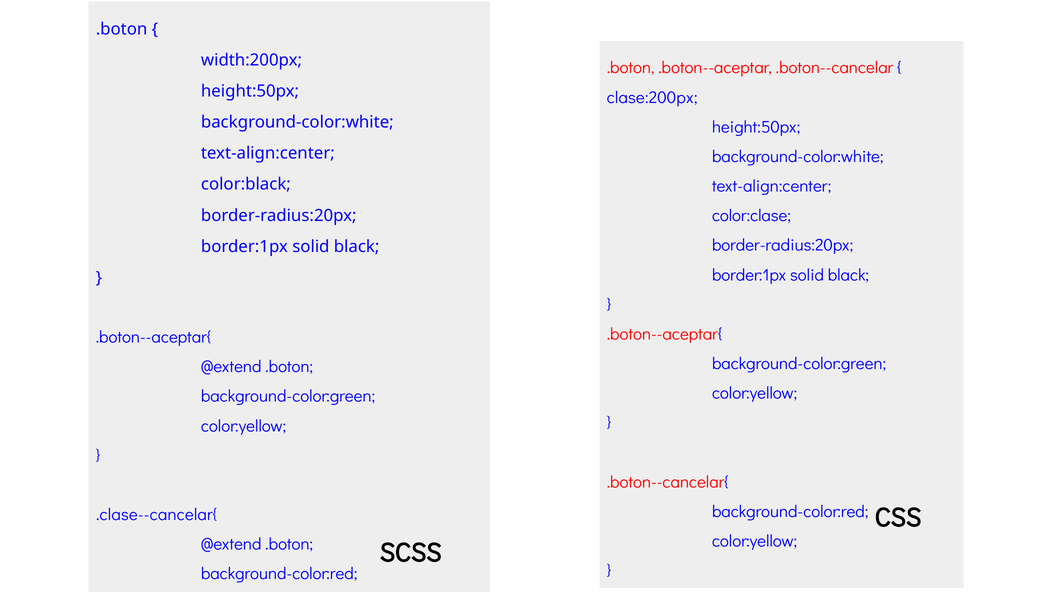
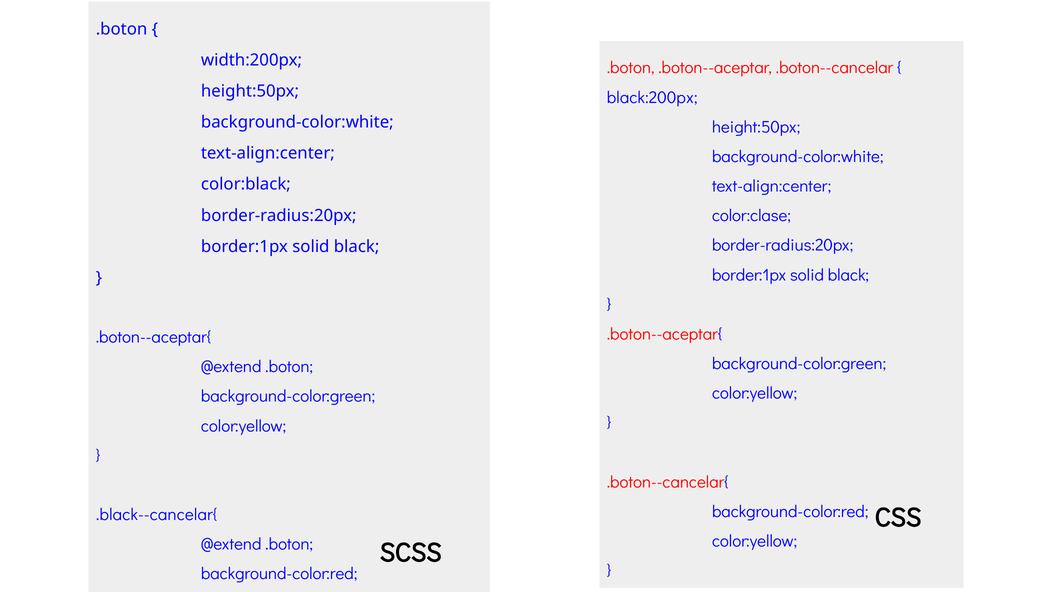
clase:200px: clase:200px -> black:200px (652, 97)
.clase--cancelar{: .clase--cancelar{ -> .black--cancelar{ (157, 515)
